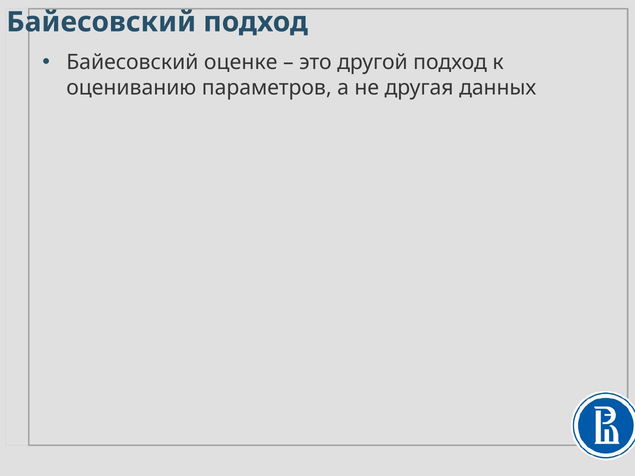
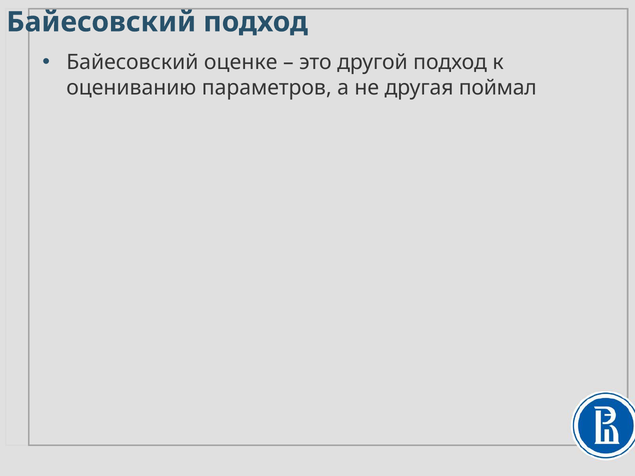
данных: данных -> поймал (498, 88)
